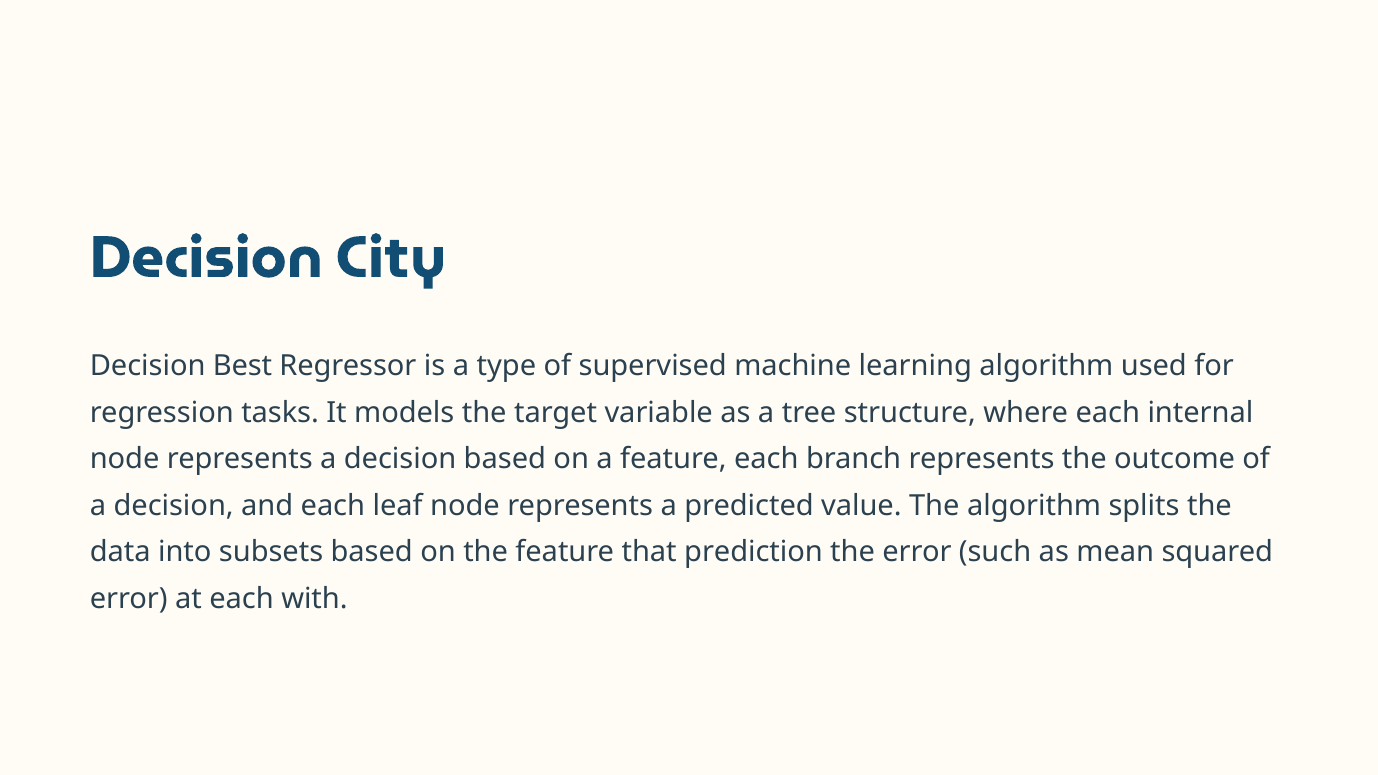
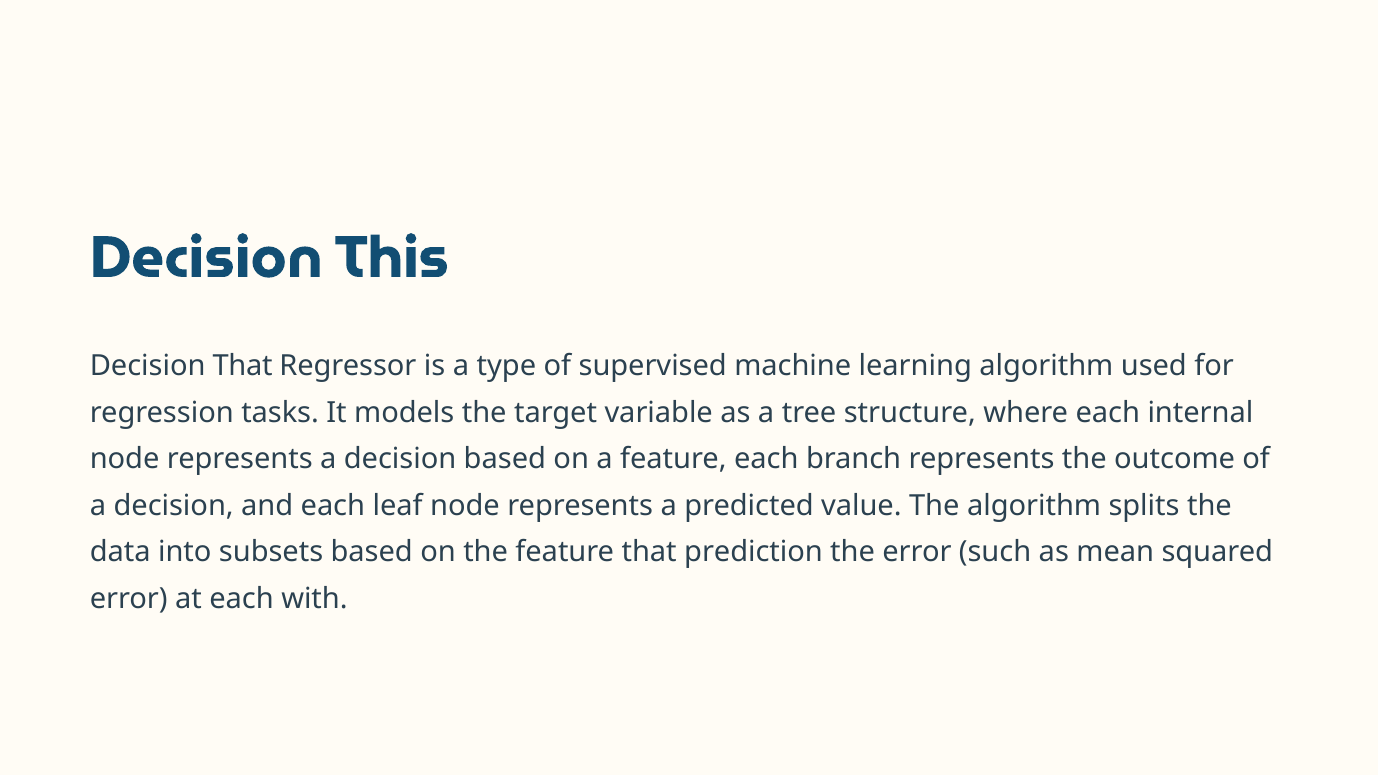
City: City -> This (392, 258)
Decision Best: Best -> That (243, 366)
